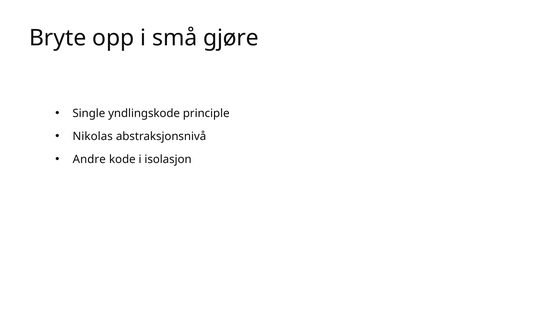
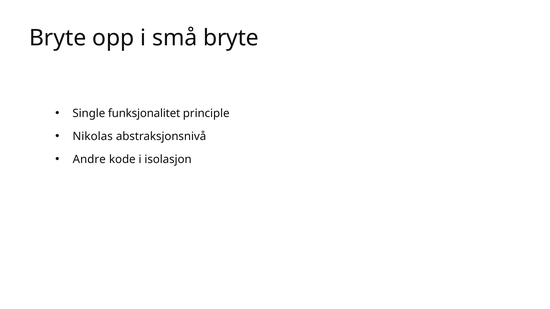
små gjøre: gjøre -> bryte (231, 38)
yndlingskode: yndlingskode -> funksjonalitet (144, 114)
